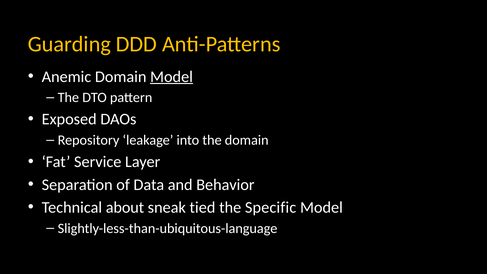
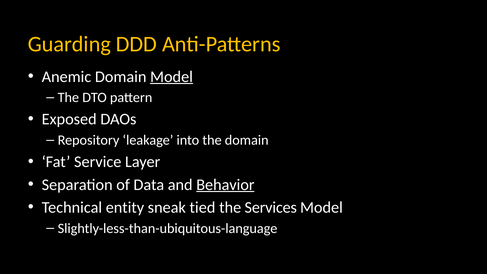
Behavior underline: none -> present (225, 185)
about: about -> entity (125, 207)
Specific: Specific -> Services (271, 207)
